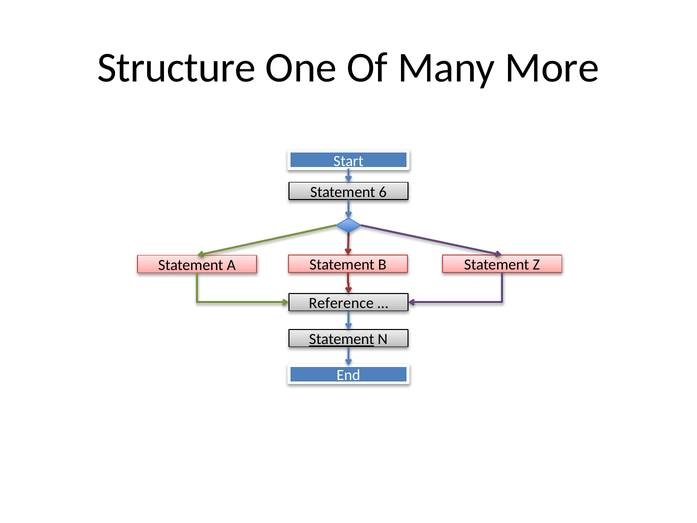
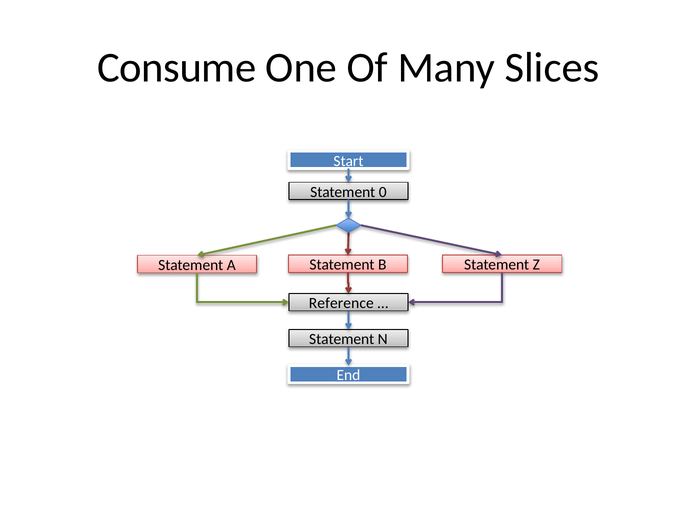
Structure: Structure -> Consume (177, 67)
More: More -> Slices (552, 67)
6: 6 -> 0 (383, 192)
Statement underline: present -> none (342, 339)
